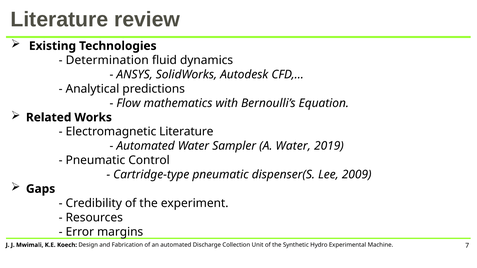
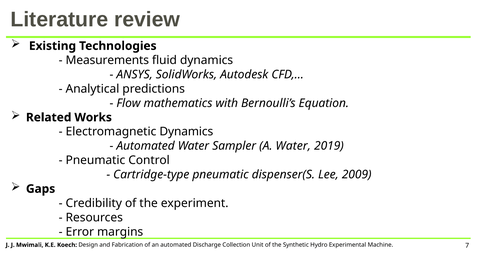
Determination: Determination -> Measurements (107, 60)
Electromagnetic Literature: Literature -> Dynamics (186, 132)
